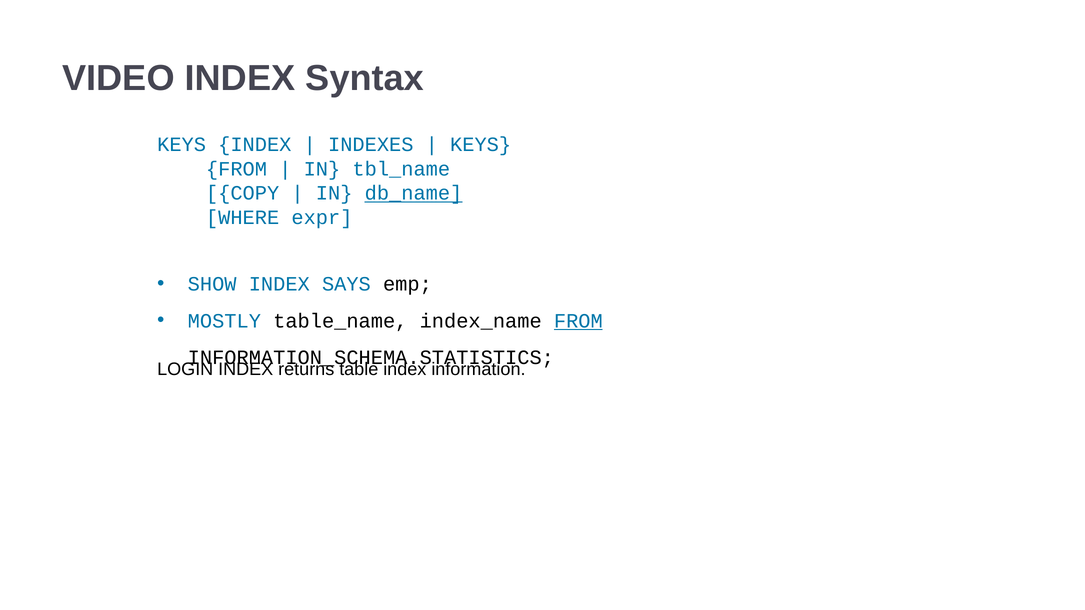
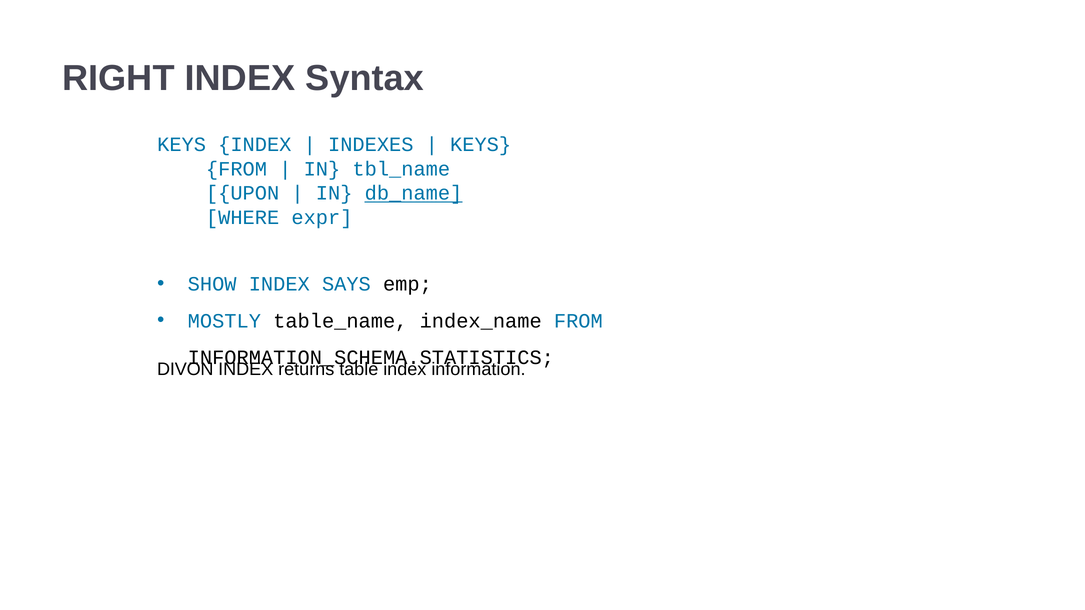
VIDEO: VIDEO -> RIGHT (118, 79)
COPY: COPY -> UPON (243, 193)
FROM underline: present -> none (578, 321)
LOGIN: LOGIN -> DIVON (185, 370)
